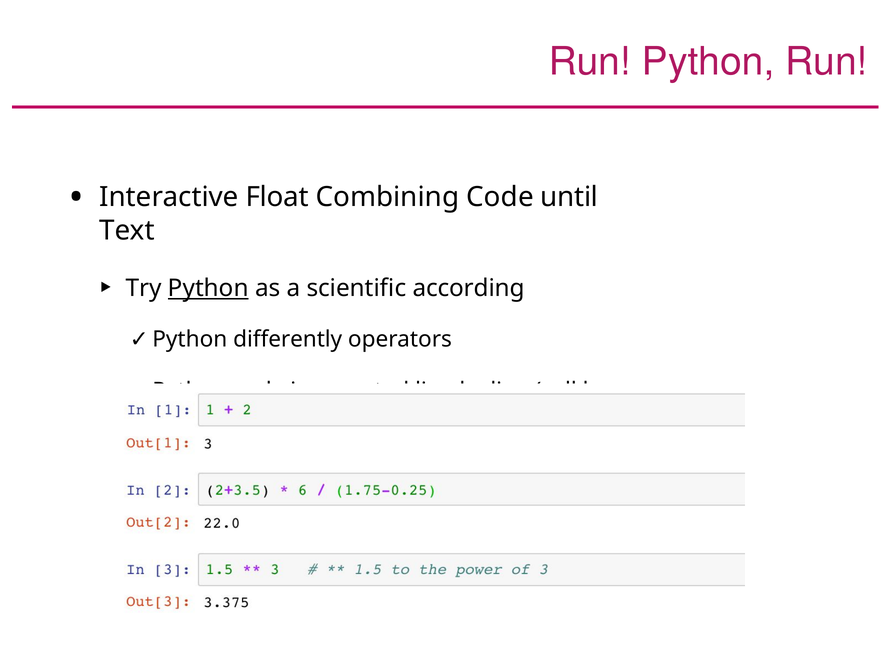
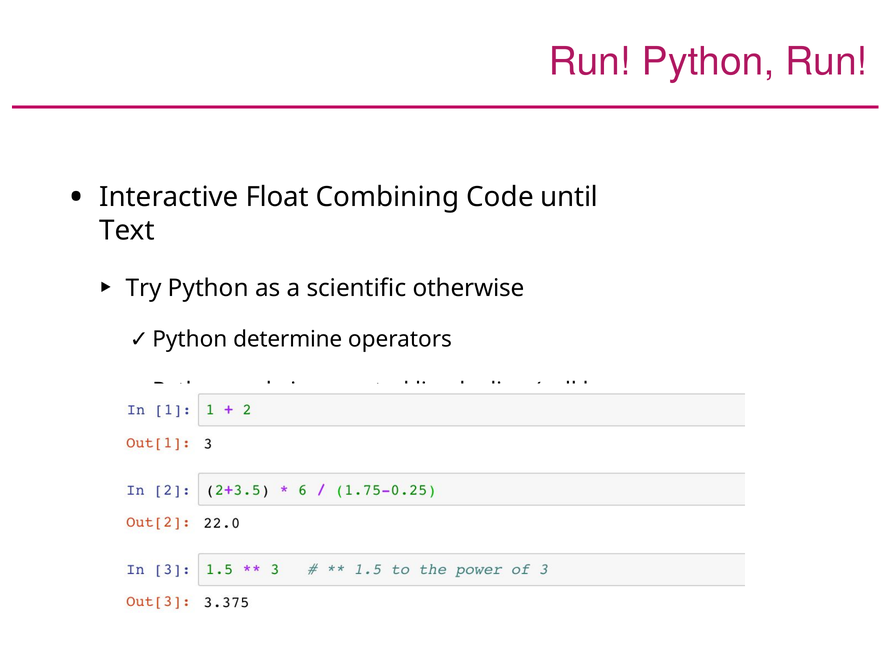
Python underline: present -> none (208, 288)
according: according -> otherwise (469, 288)
diﬀerently: diﬀerently -> determine (288, 340)
